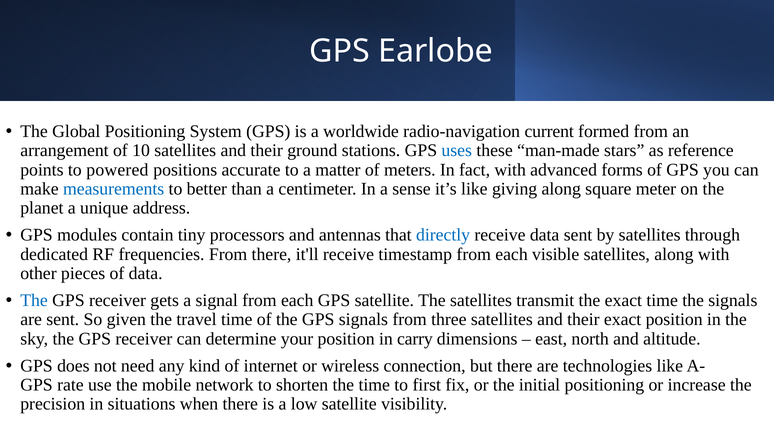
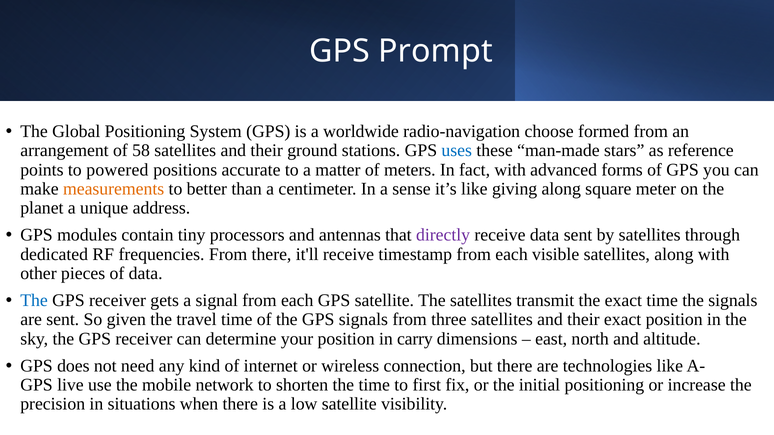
Earlobe: Earlobe -> Prompt (436, 51)
current: current -> choose (549, 132)
10: 10 -> 58 (141, 151)
measurements colour: blue -> orange (114, 189)
directly colour: blue -> purple (443, 235)
rate: rate -> live (70, 385)
